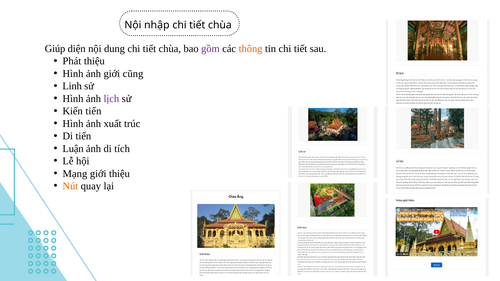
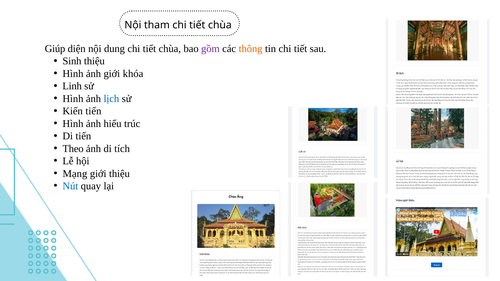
nhập: nhập -> tham (157, 25)
Phát: Phát -> Sinh (72, 61)
cũng: cũng -> khóa (133, 74)
lịch colour: purple -> blue (111, 99)
xuất: xuất -> hiểu (113, 124)
Luận: Luận -> Theo (73, 149)
Nút colour: orange -> blue (70, 186)
